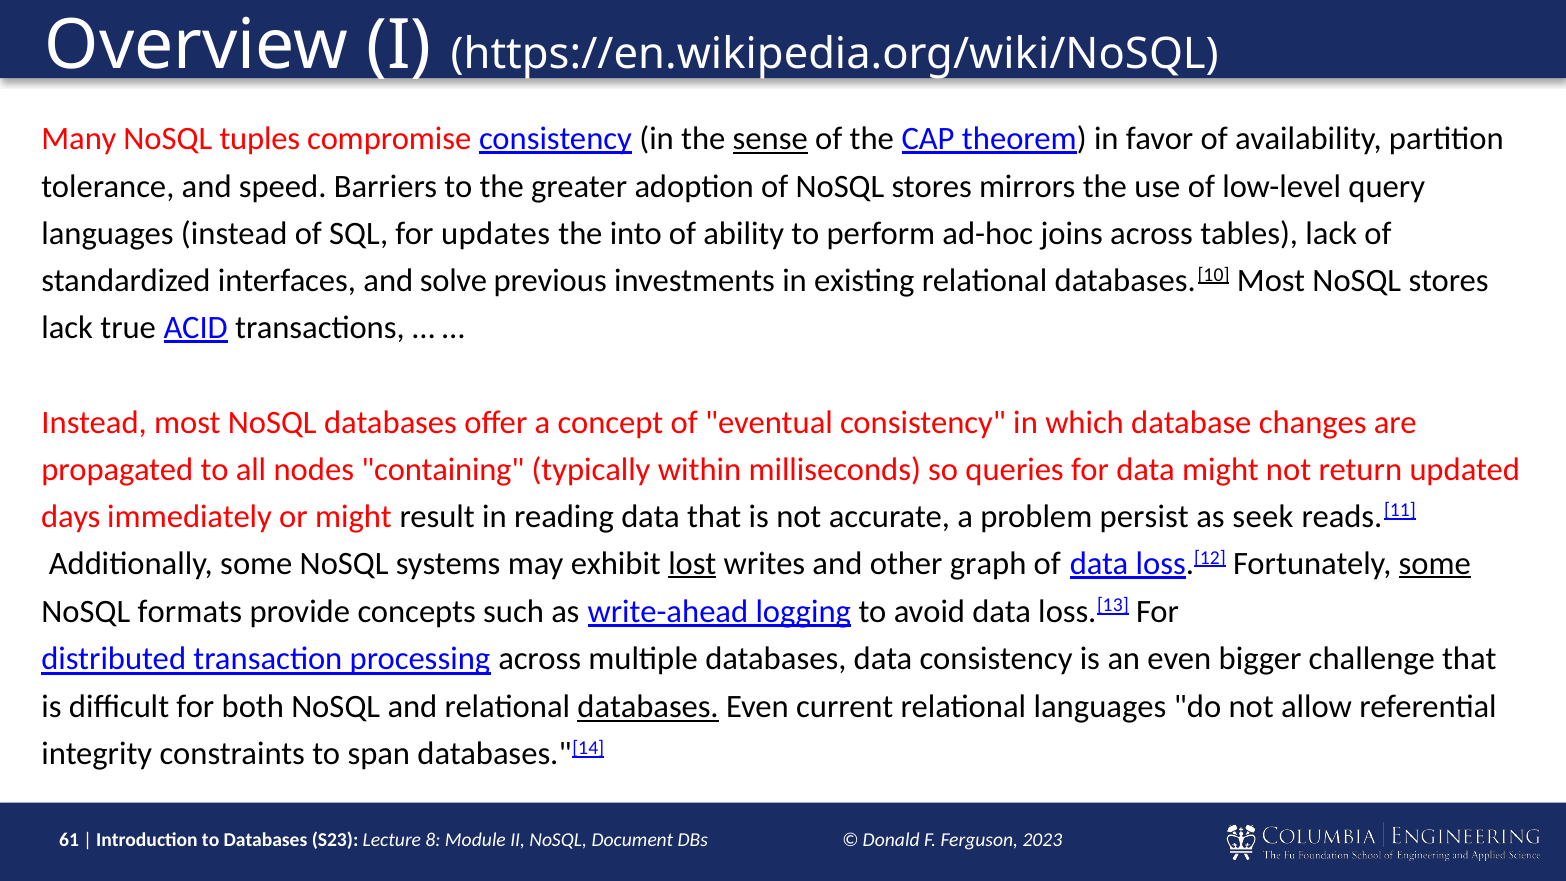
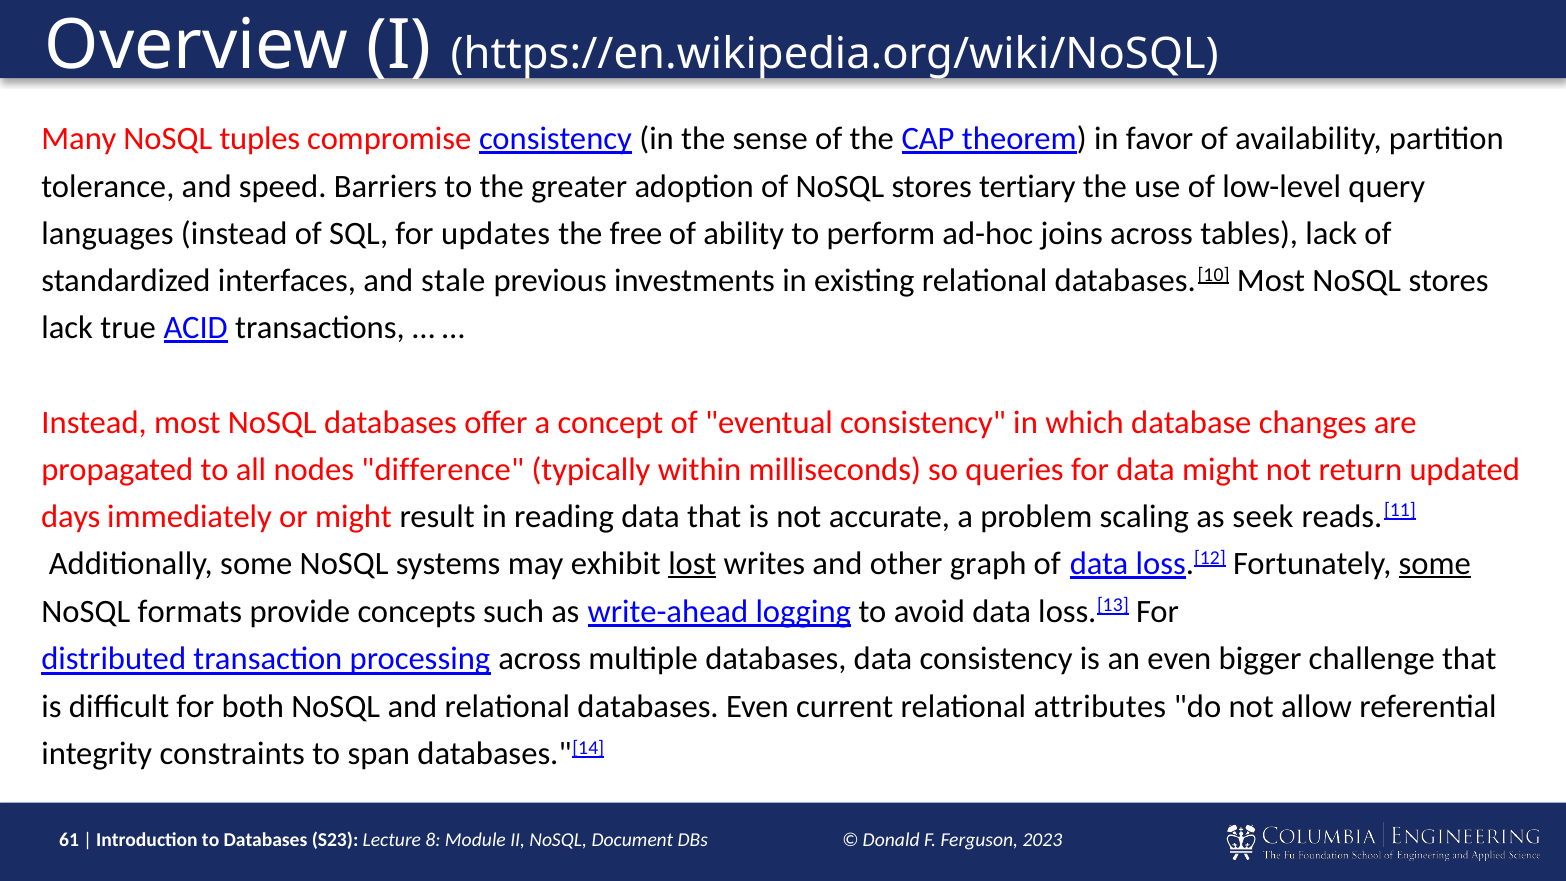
sense underline: present -> none (770, 139)
mirrors: mirrors -> tertiary (1027, 186)
into: into -> free (636, 233)
solve: solve -> stale (453, 280)
containing: containing -> difference (443, 469)
persist: persist -> scaling (1144, 516)
databases underline: present -> none (648, 707)
relational languages: languages -> attributes (1100, 707)
